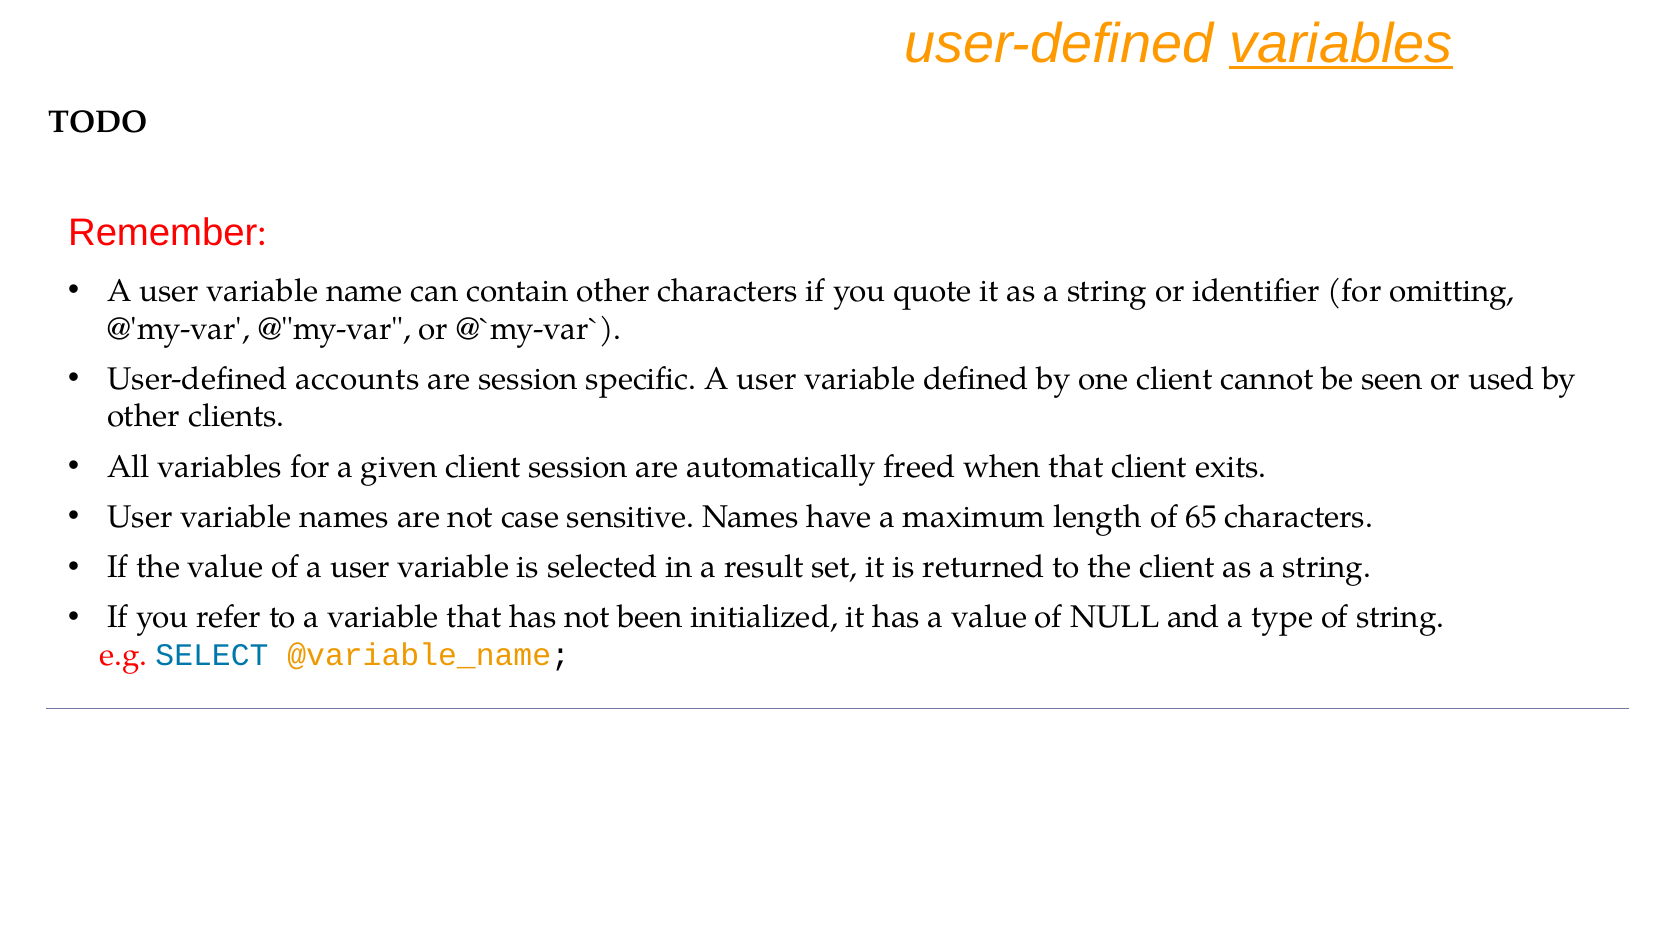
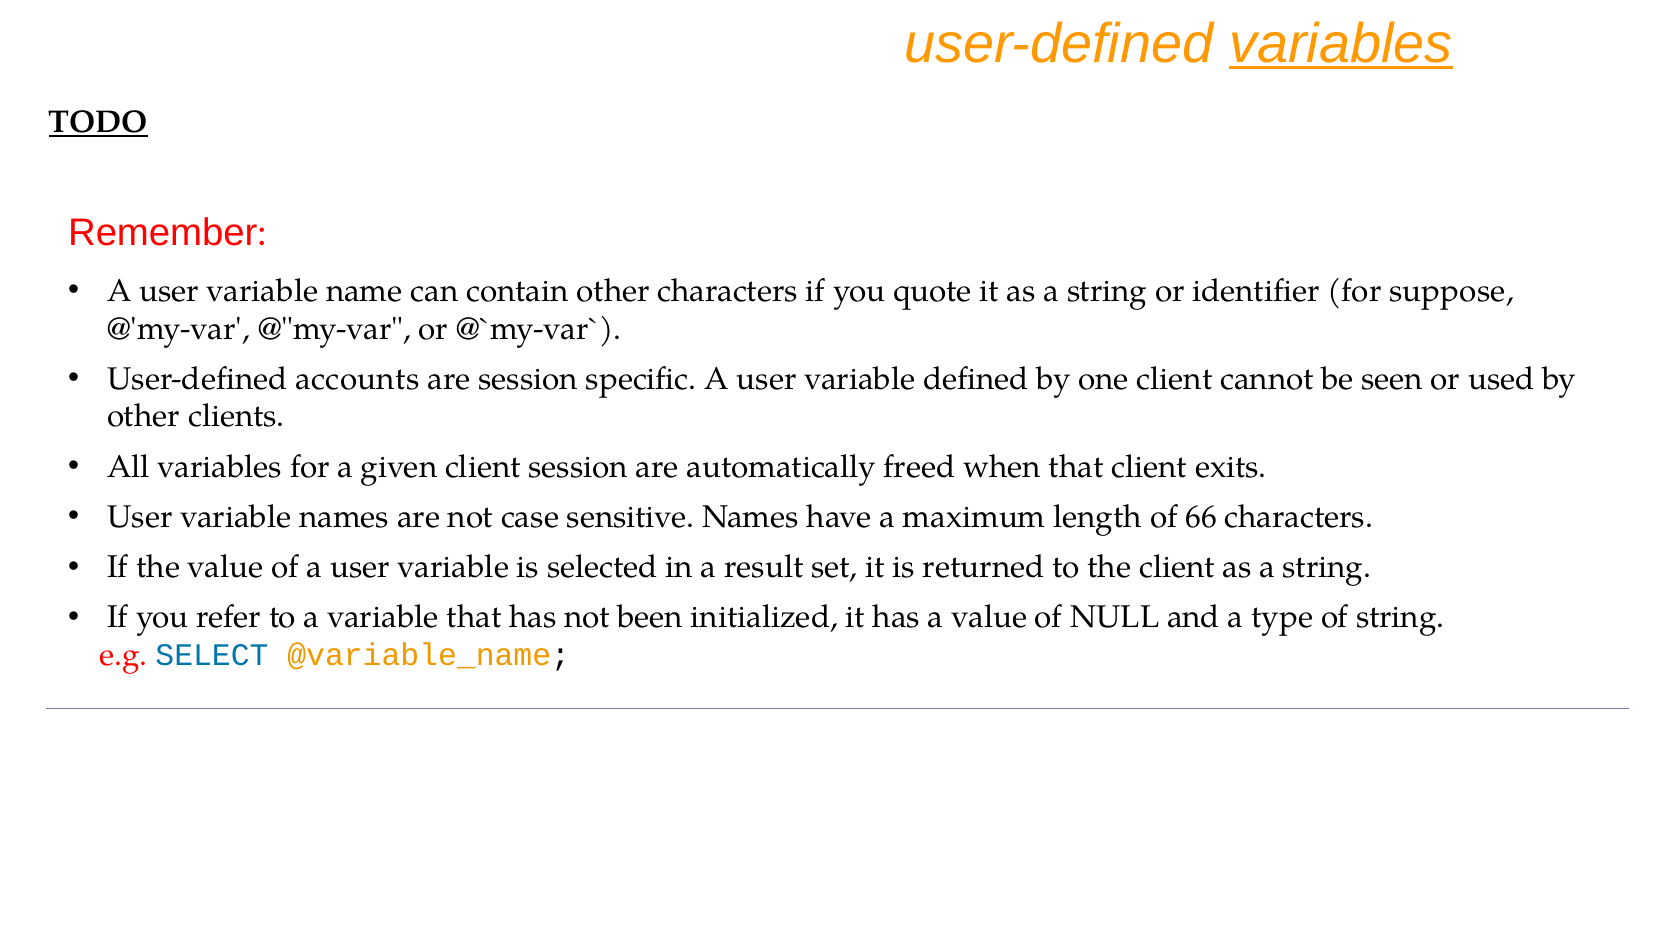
TODO underline: none -> present (98, 122)
omitting: omitting -> suppose (1452, 291)
65: 65 -> 66 (1201, 517)
